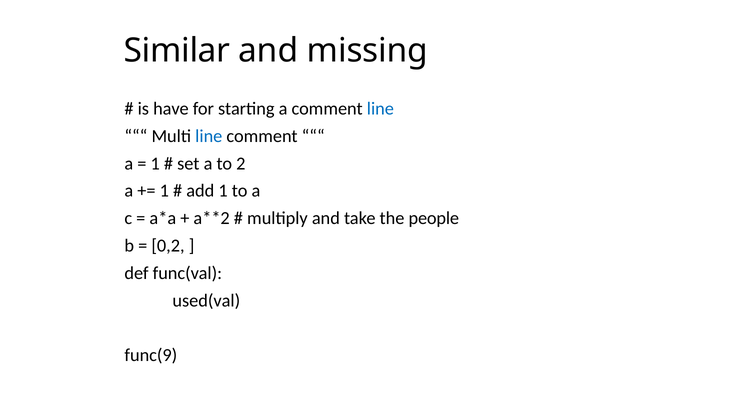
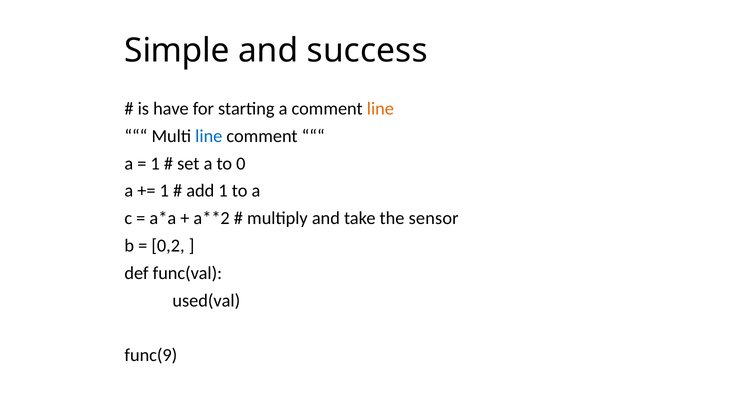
Similar: Similar -> Simple (177, 51)
missing: missing -> success (367, 51)
line colour: blue -> orange (380, 109)
2: 2 -> 0 (241, 163)
people: people -> sensor (434, 218)
